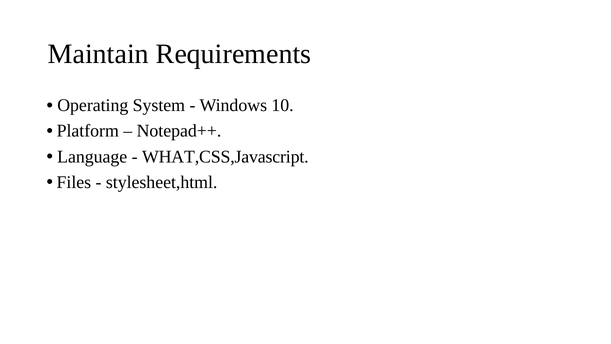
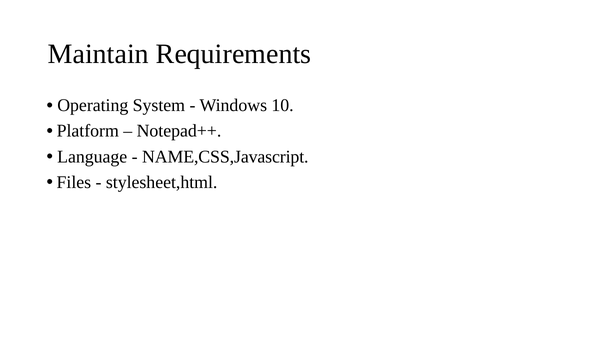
WHAT,CSS,Javascript: WHAT,CSS,Javascript -> NAME,CSS,Javascript (225, 157)
